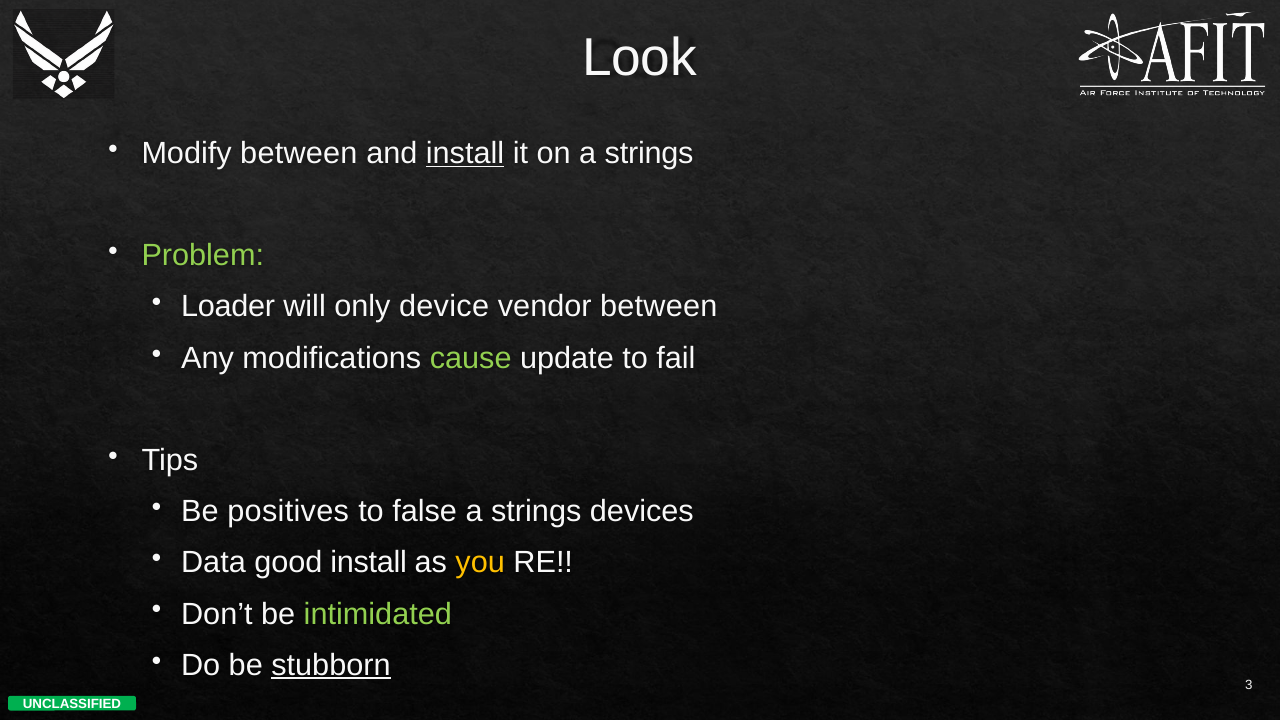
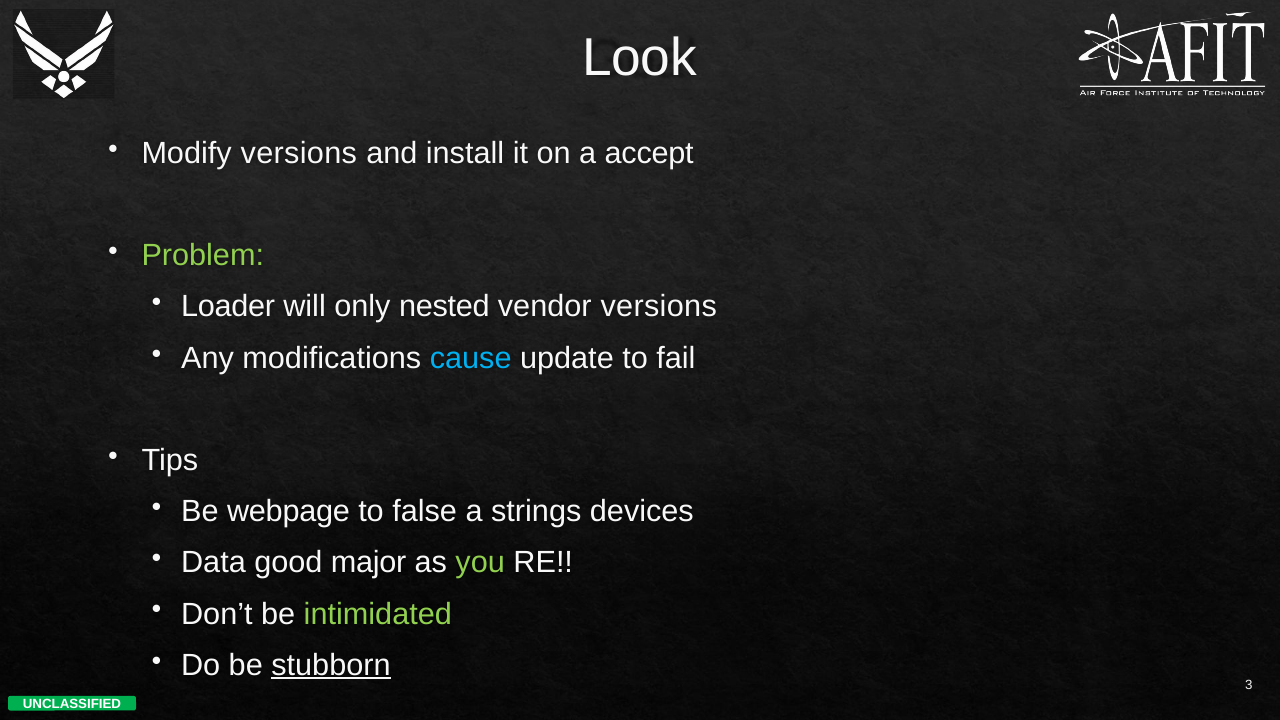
Modify between: between -> versions (299, 153)
install underline: present -> none (465, 153)
on a strings: strings -> accept (649, 153)
device: device -> nested (444, 307)
vendor between: between -> versions (659, 307)
cause colour: light green -> light blue (471, 358)
positives: positives -> webpage (288, 512)
good install: install -> major (369, 563)
you colour: yellow -> light green (480, 563)
